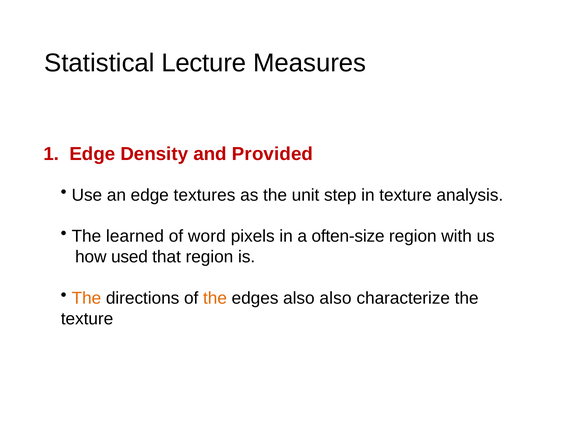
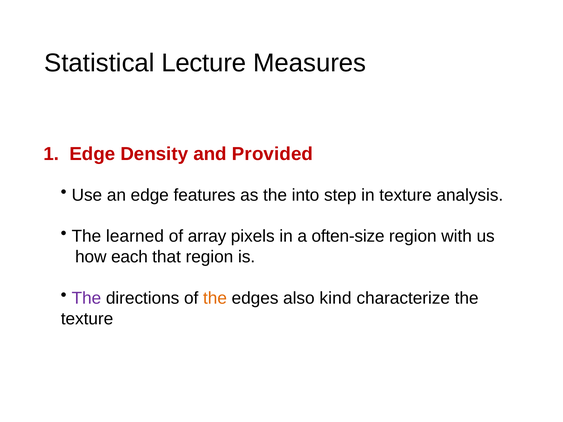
textures: textures -> features (205, 195)
unit: unit -> into (306, 195)
word: word -> array (207, 236)
used: used -> each (129, 257)
The colour: orange -> purple (86, 298)
also also: also -> kind (336, 298)
